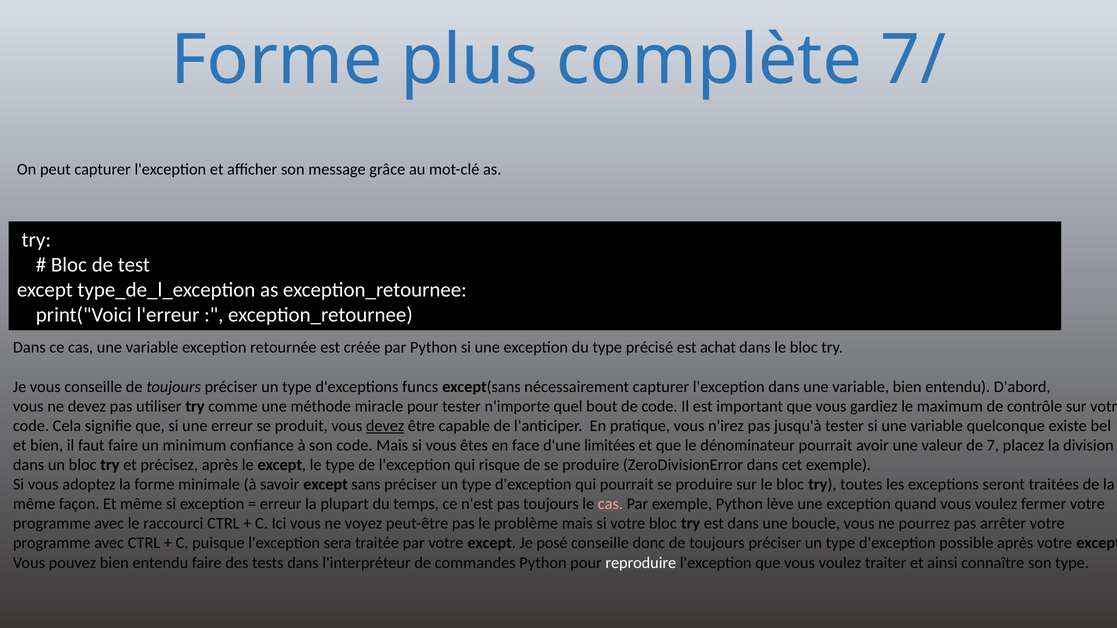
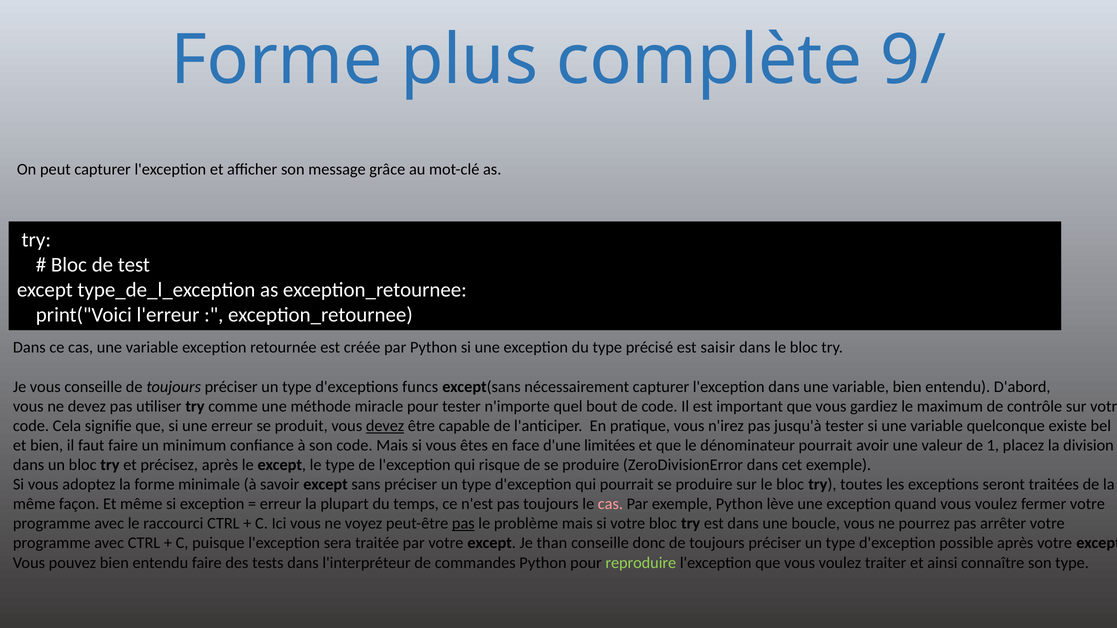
7/: 7/ -> 9/ (913, 60)
achat: achat -> saisir (718, 348)
7: 7 -> 1 (993, 446)
pas underline: none -> present (463, 524)
posé: posé -> than (552, 543)
reproduire colour: white -> light green (641, 563)
